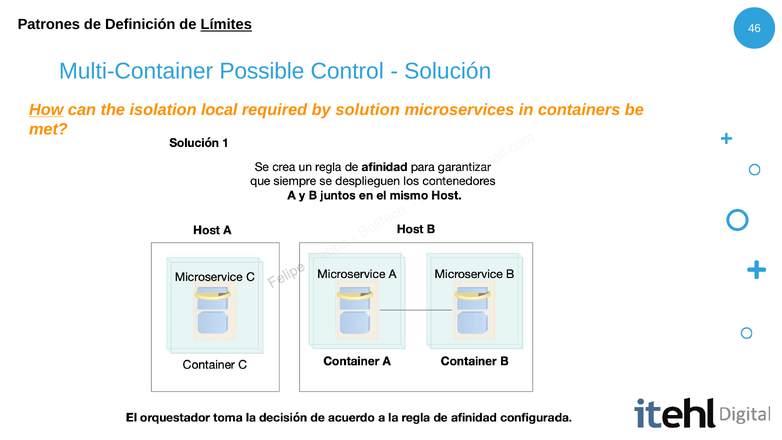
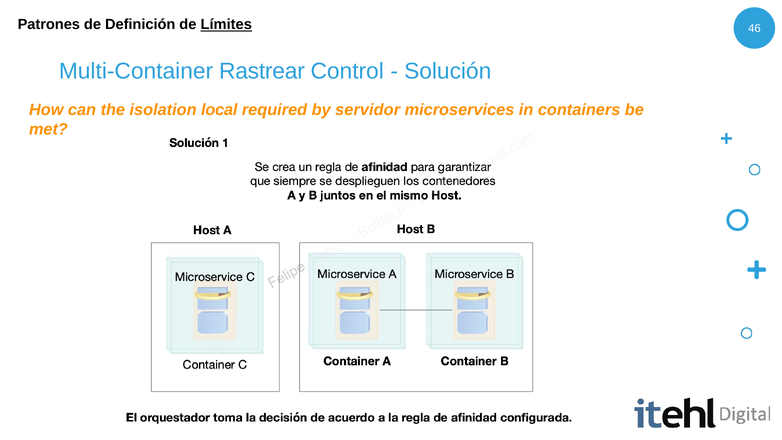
Possible: Possible -> Rastrear (262, 71)
How underline: present -> none (46, 110)
solution: solution -> servidor (368, 110)
